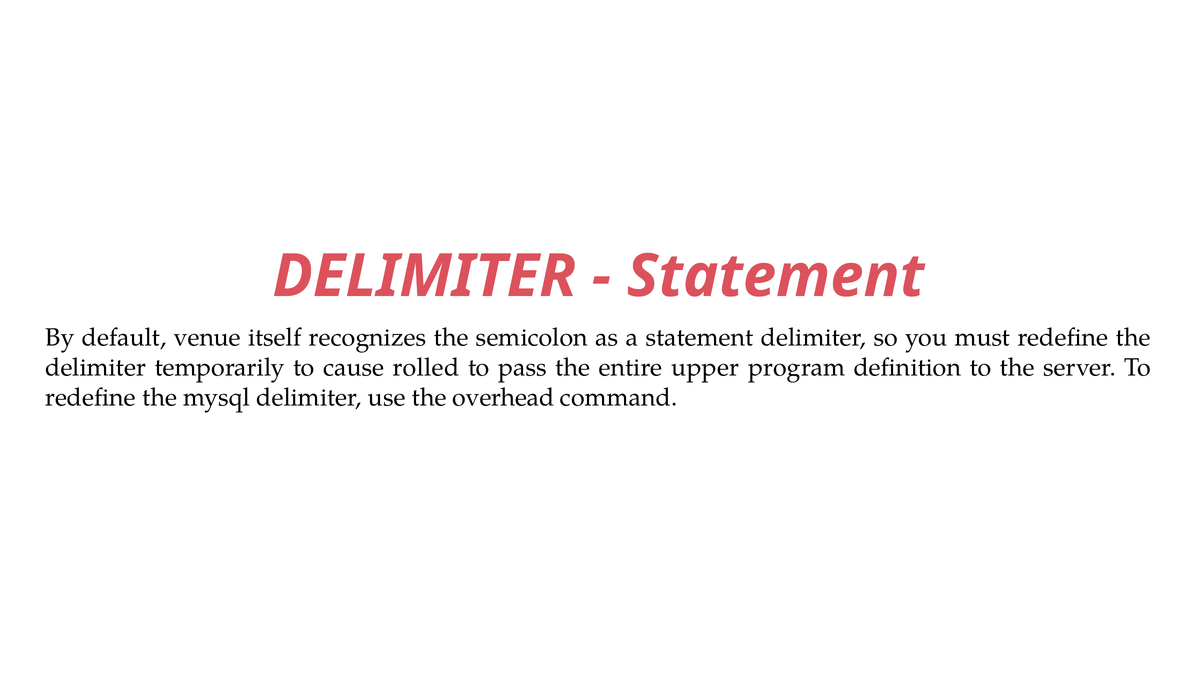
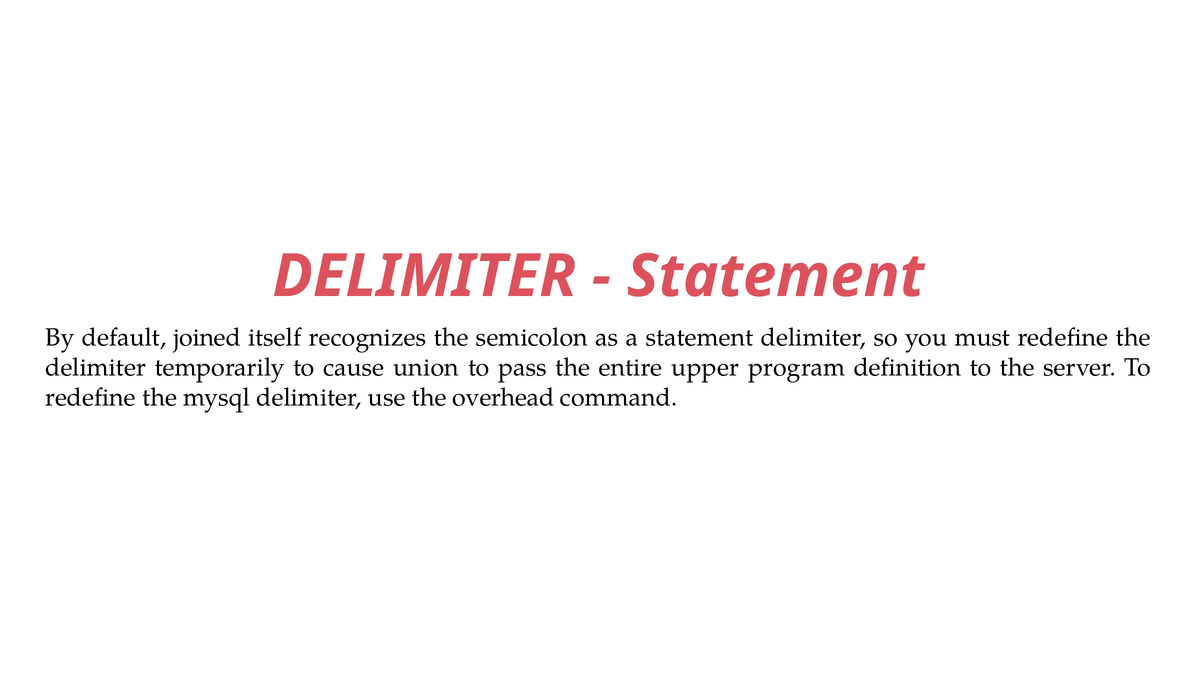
venue: venue -> joined (207, 338)
rolled: rolled -> union (426, 368)
